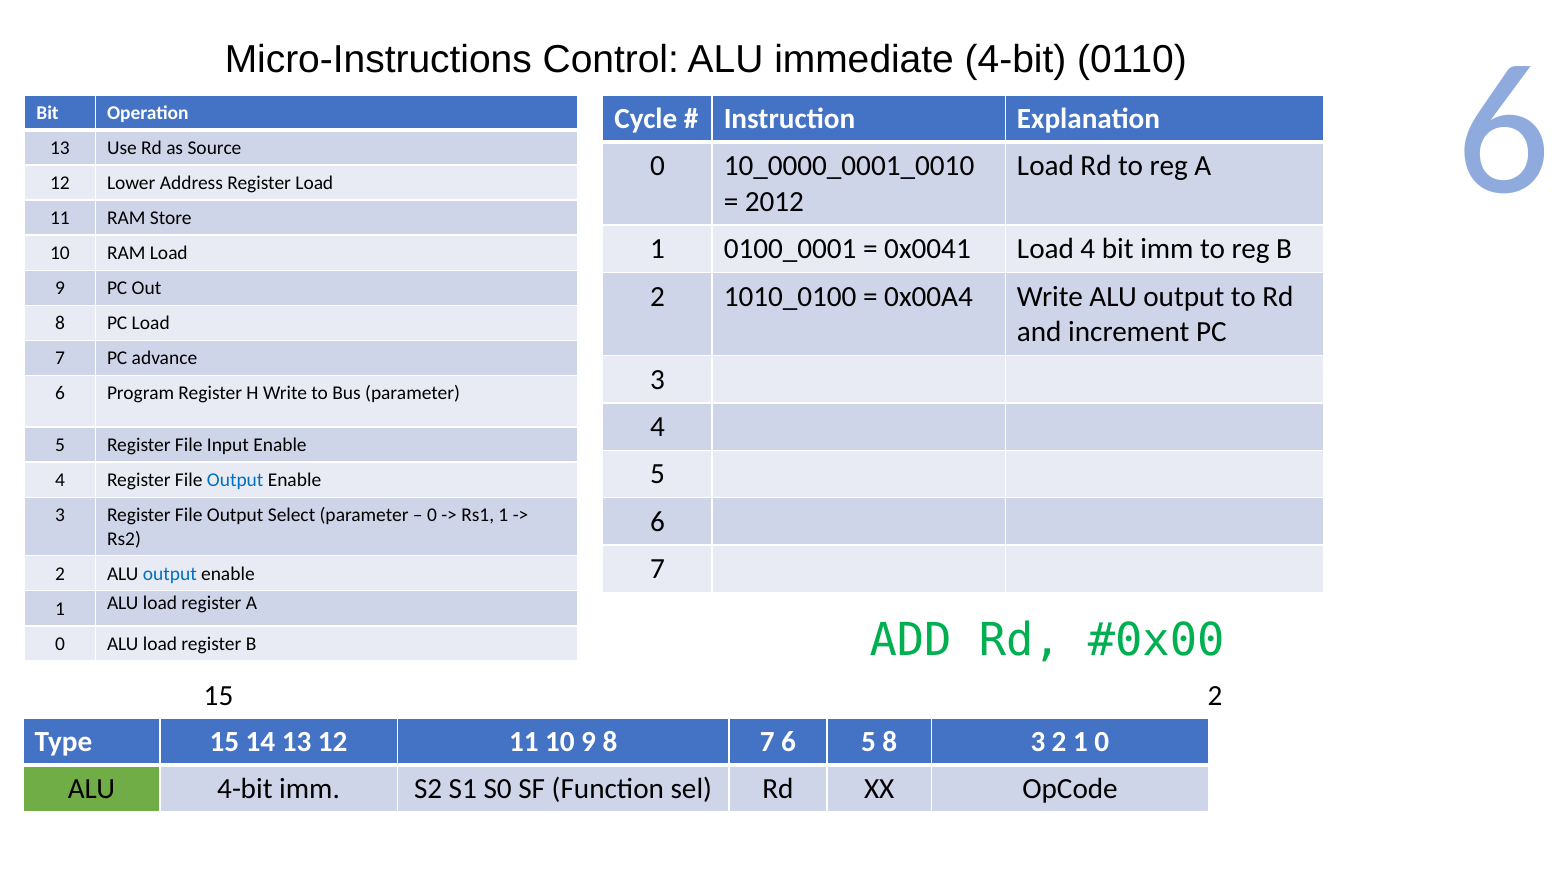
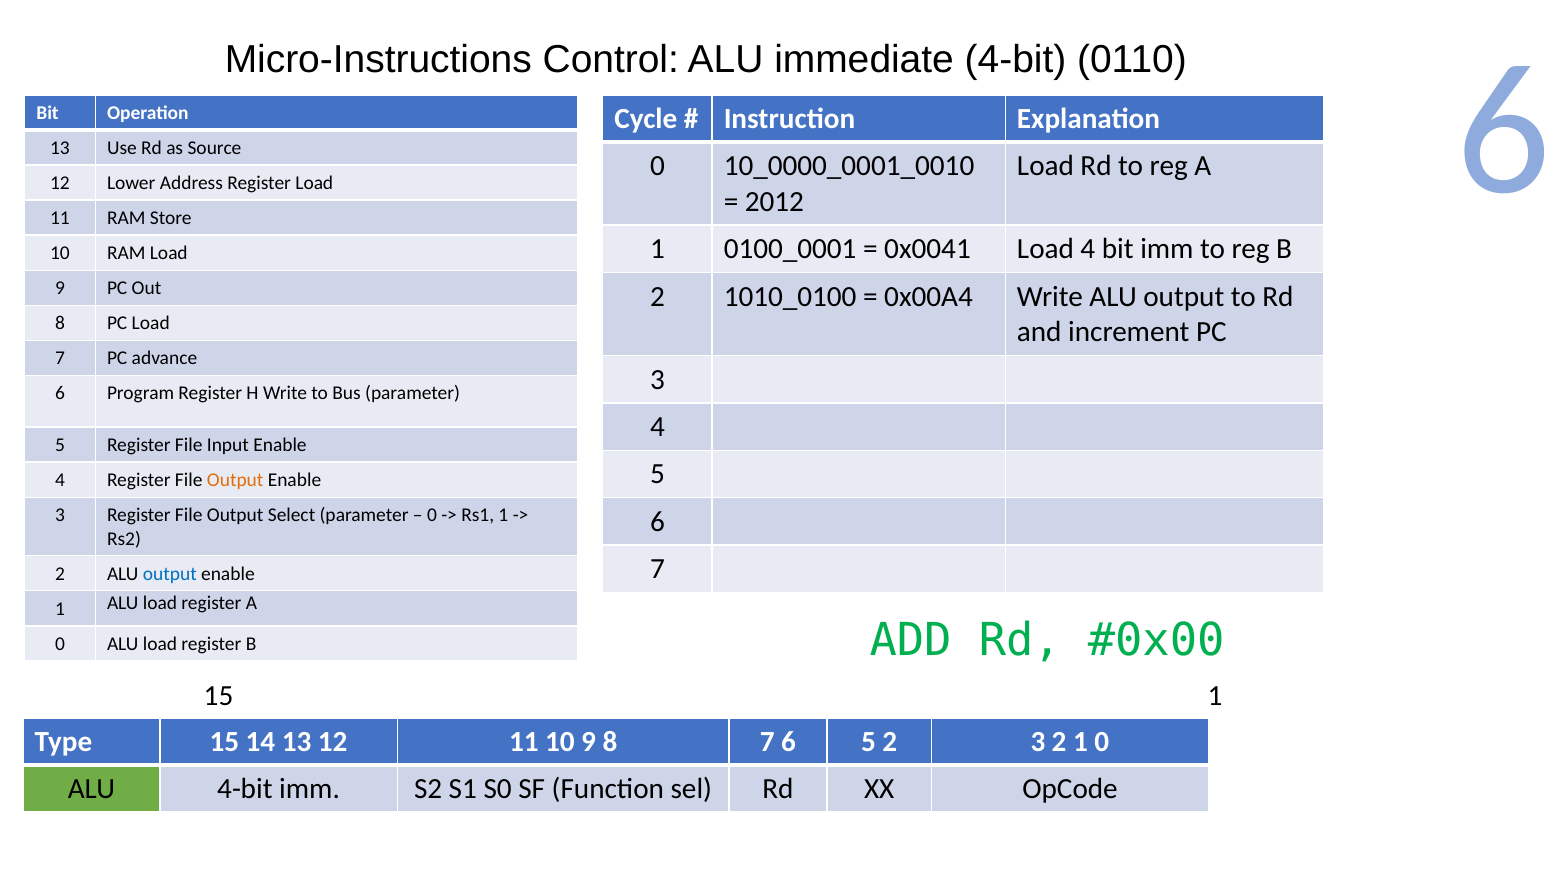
Output colour: blue -> orange (235, 480)
15 2: 2 -> 1 (1215, 696)
5 8: 8 -> 2 (890, 742)
